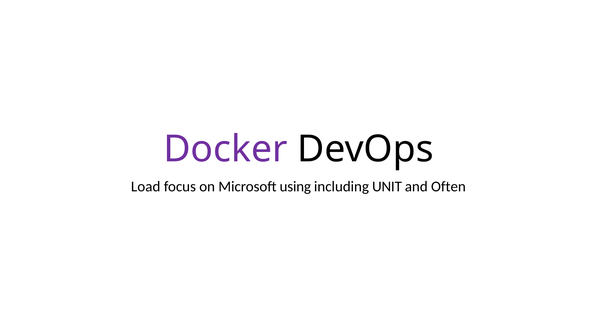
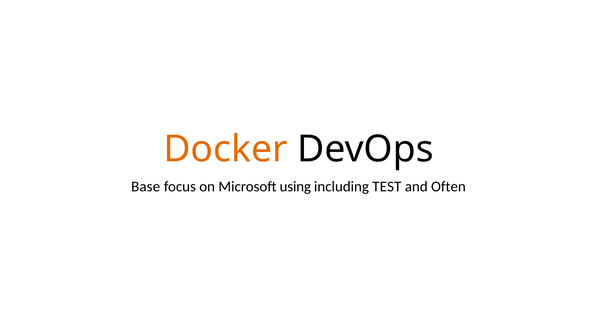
Docker colour: purple -> orange (225, 149)
Load: Load -> Base (146, 187)
UNIT: UNIT -> TEST (387, 187)
